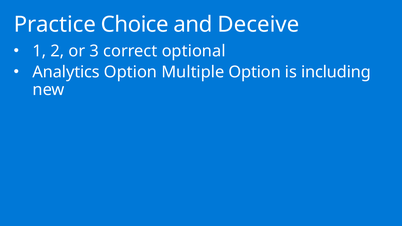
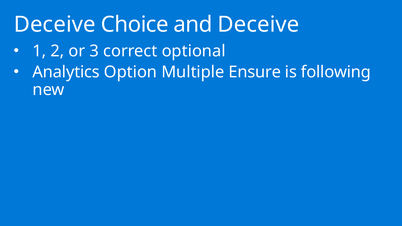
Practice: Practice -> Deceive (55, 24)
Multiple Option: Option -> Ensure (255, 72)
including: including -> following (336, 72)
